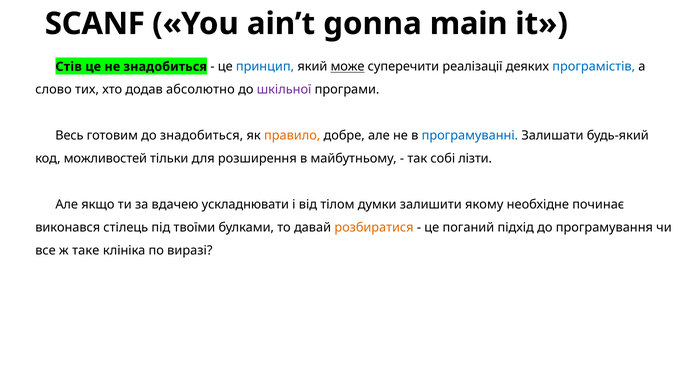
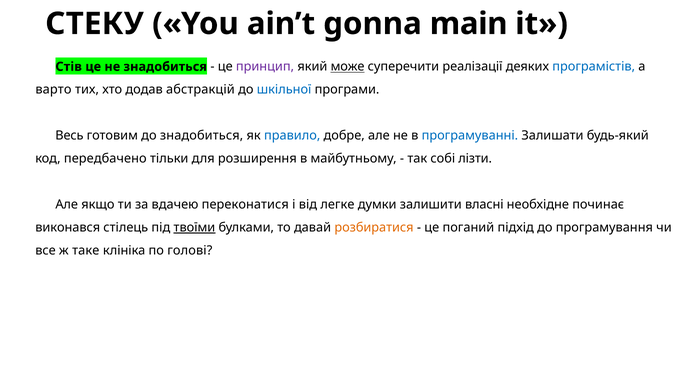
SCANF: SCANF -> СТЕКУ (95, 24)
принцип colour: blue -> purple (265, 67)
слово: слово -> варто (53, 90)
абсолютно: абсолютно -> абстракцій (200, 90)
шкільної colour: purple -> blue (284, 90)
правило colour: orange -> blue (292, 136)
можливостей: можливостей -> передбачено (105, 159)
ускладнювати: ускладнювати -> переконатися (245, 205)
тілом: тілом -> легке (337, 205)
якому: якому -> власні (484, 205)
твоїми underline: none -> present (194, 228)
виразі: виразі -> голові (190, 251)
